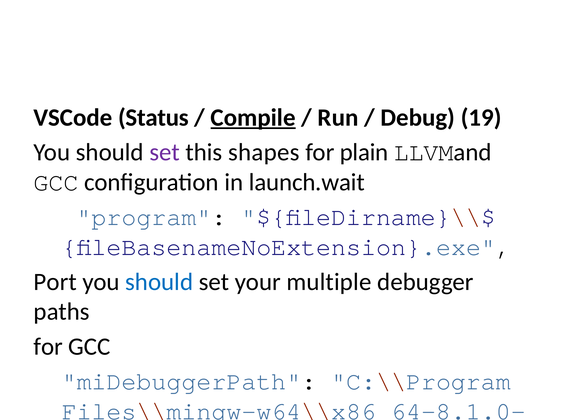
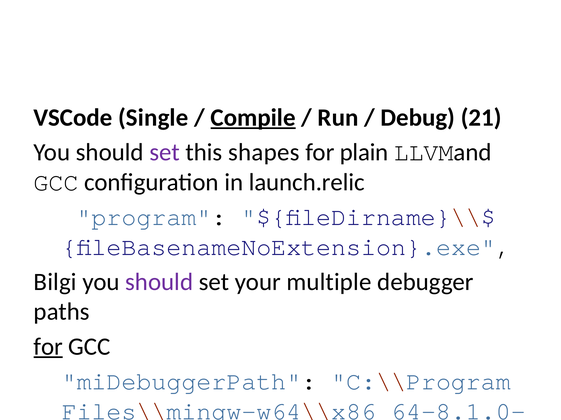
Status: Status -> Single (153, 118)
19: 19 -> 21 (481, 118)
launch.wait: launch.wait -> launch.relic (307, 183)
Port: Port -> Bilgi (55, 282)
should colour: blue -> purple (159, 282)
for underline: none -> present (48, 347)
